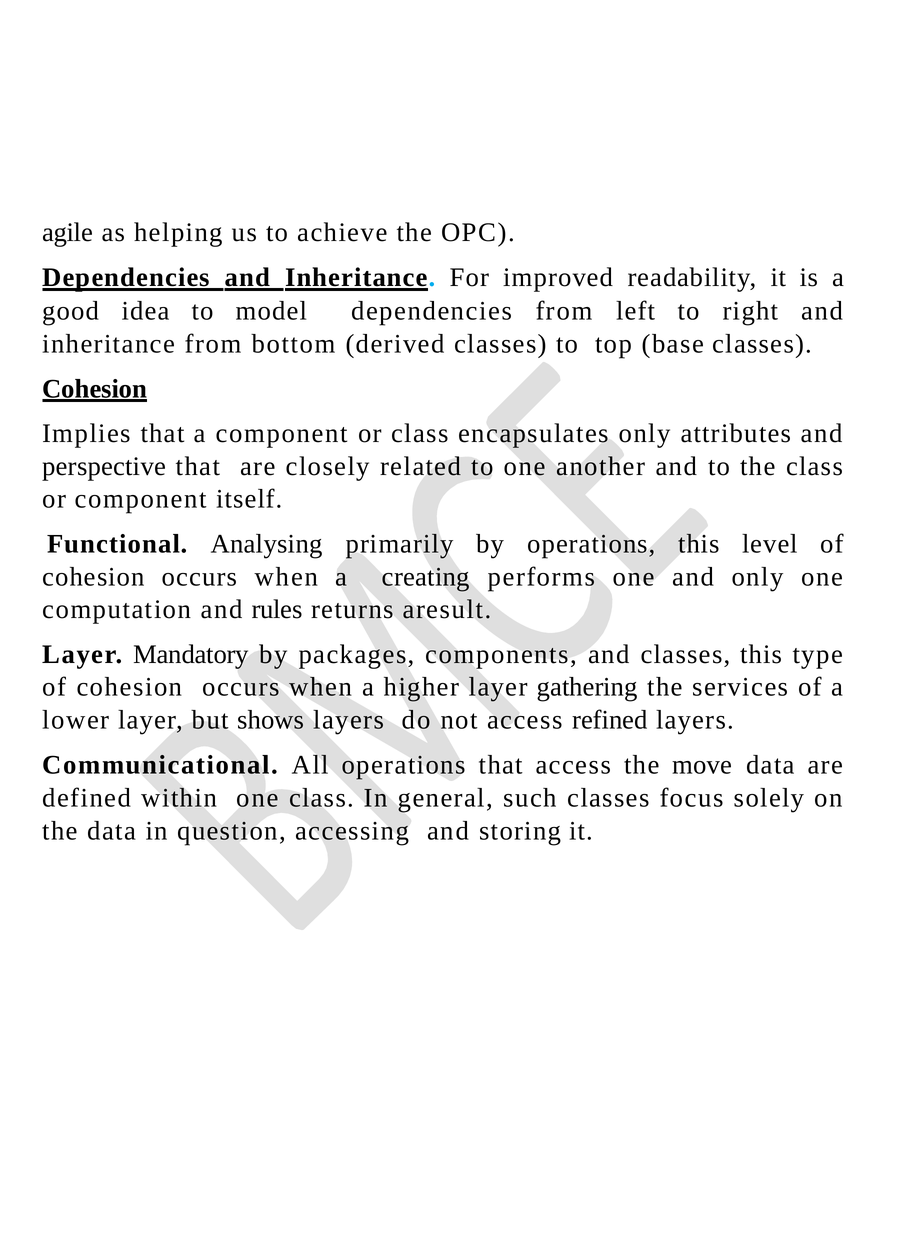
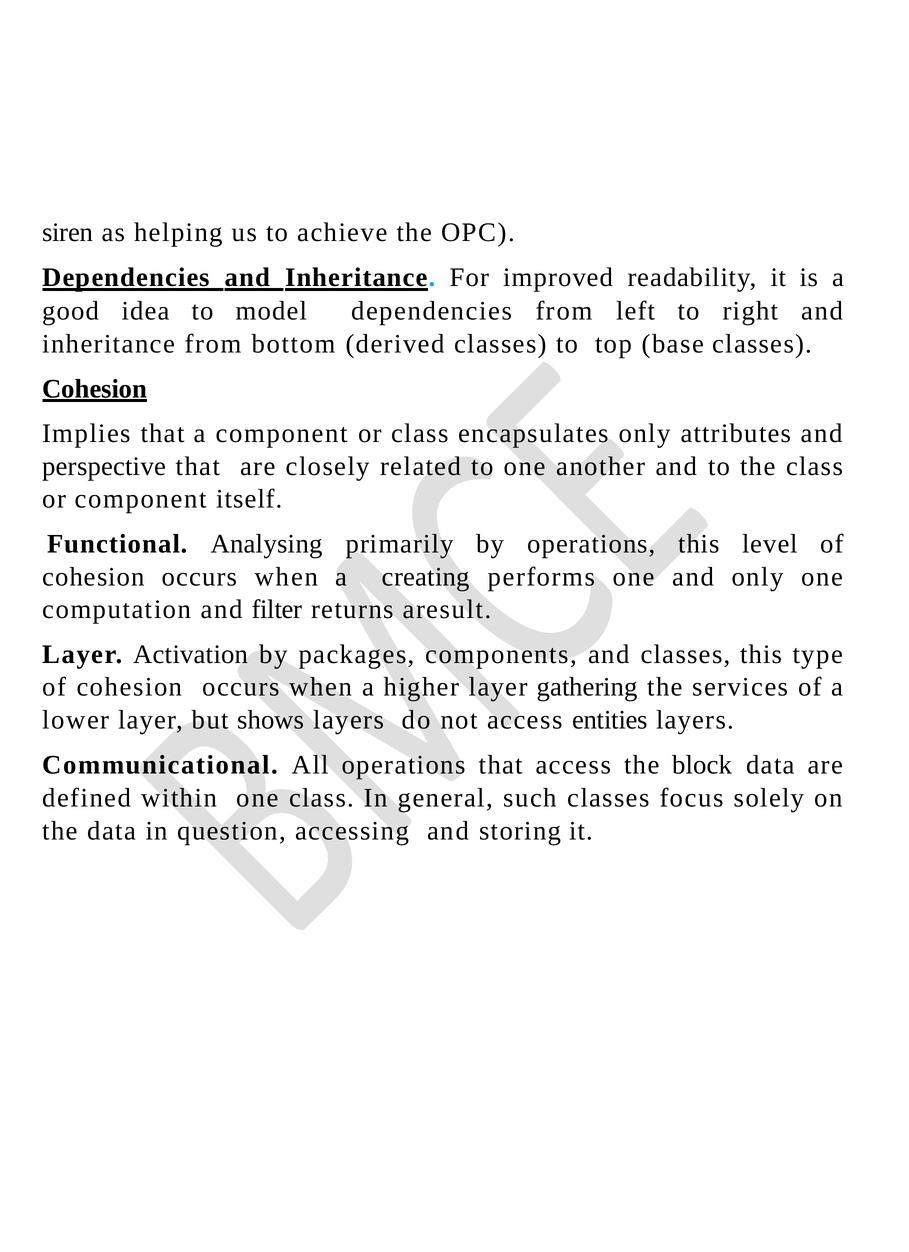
agile: agile -> siren (68, 232)
rules: rules -> filter (277, 609)
Mandatory: Mandatory -> Activation (191, 654)
refined: refined -> entities (610, 720)
move: move -> block (702, 765)
